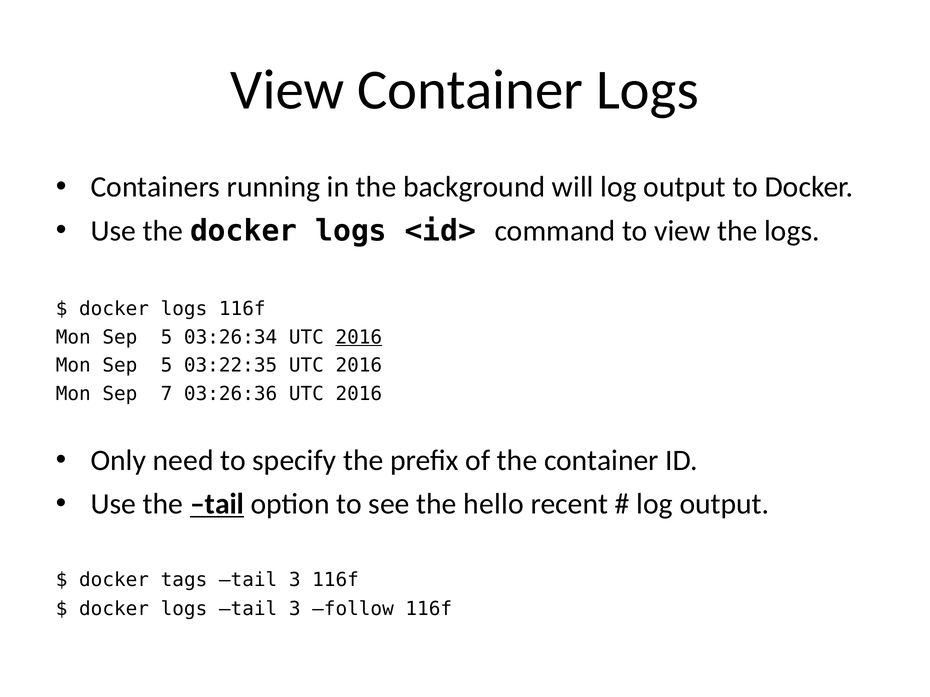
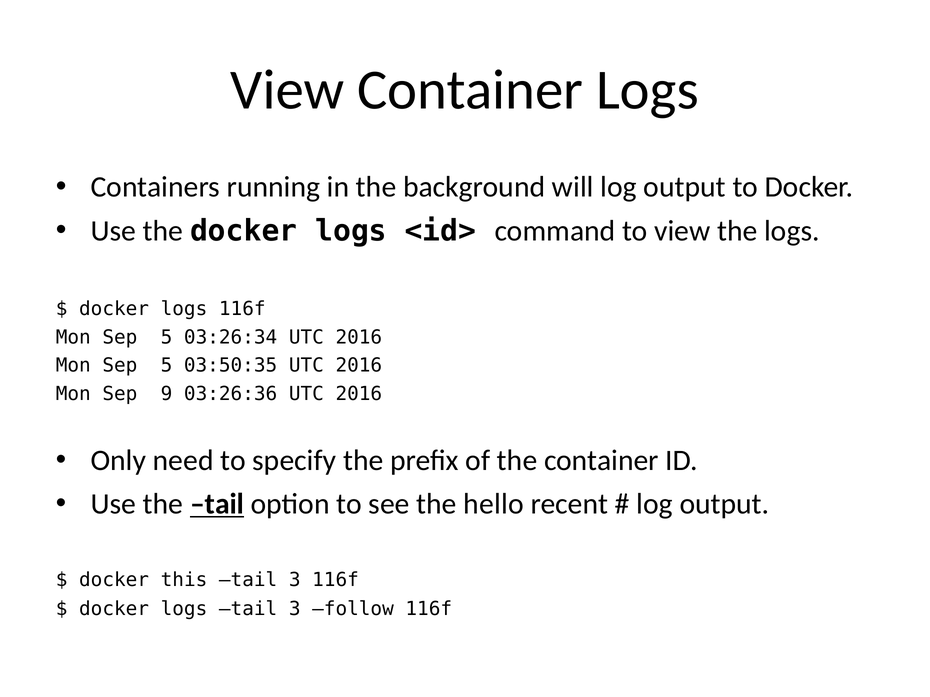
2016 underline: present -> none (359, 337)
03:22:35: 03:22:35 -> 03:50:35 (231, 366)
7: 7 -> 9 (167, 394)
tags: tags -> this (184, 580)
